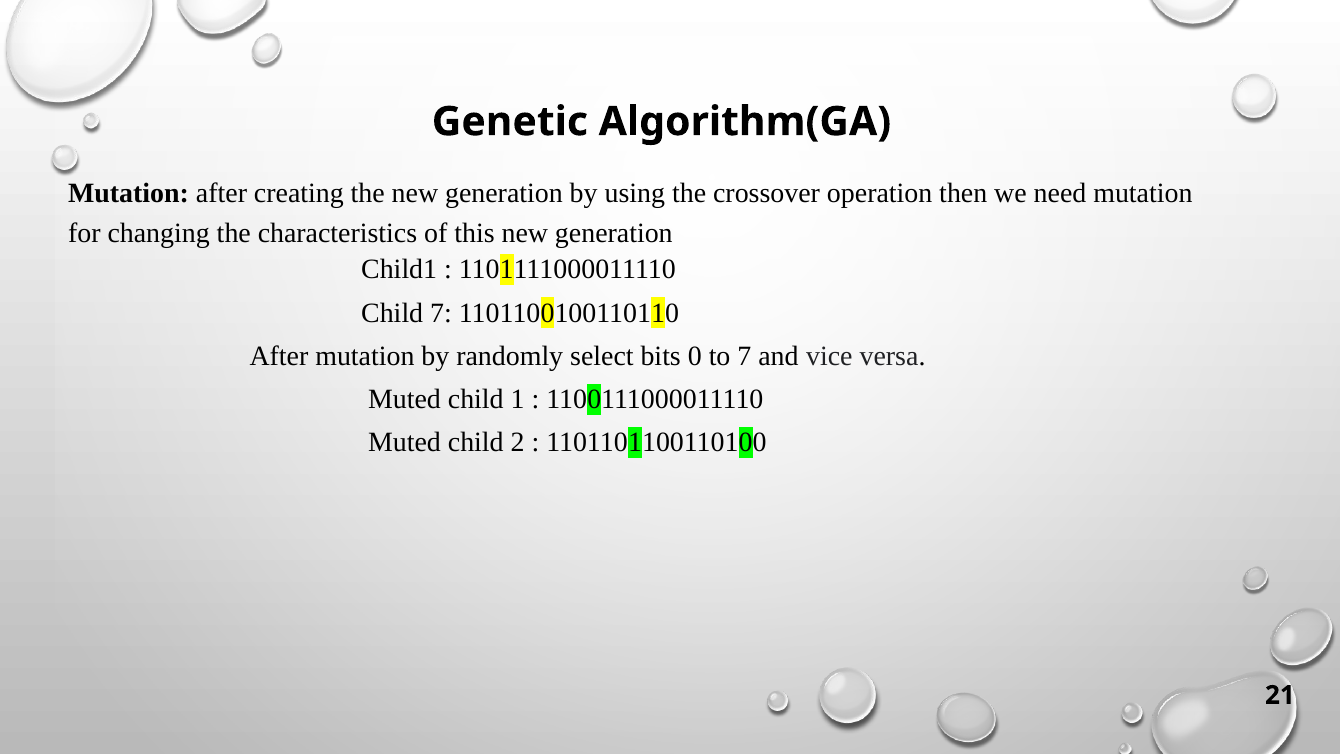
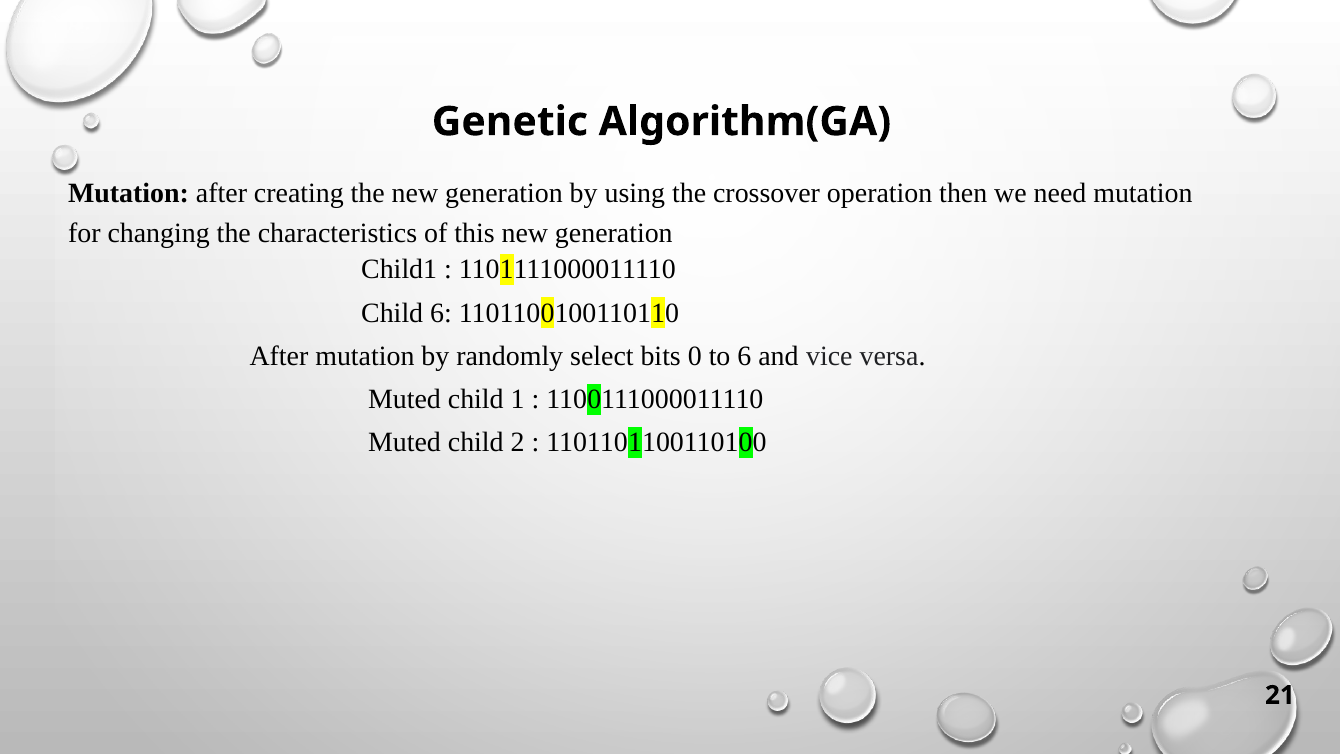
Child 7: 7 -> 6 (441, 313)
to 7: 7 -> 6 (744, 356)
